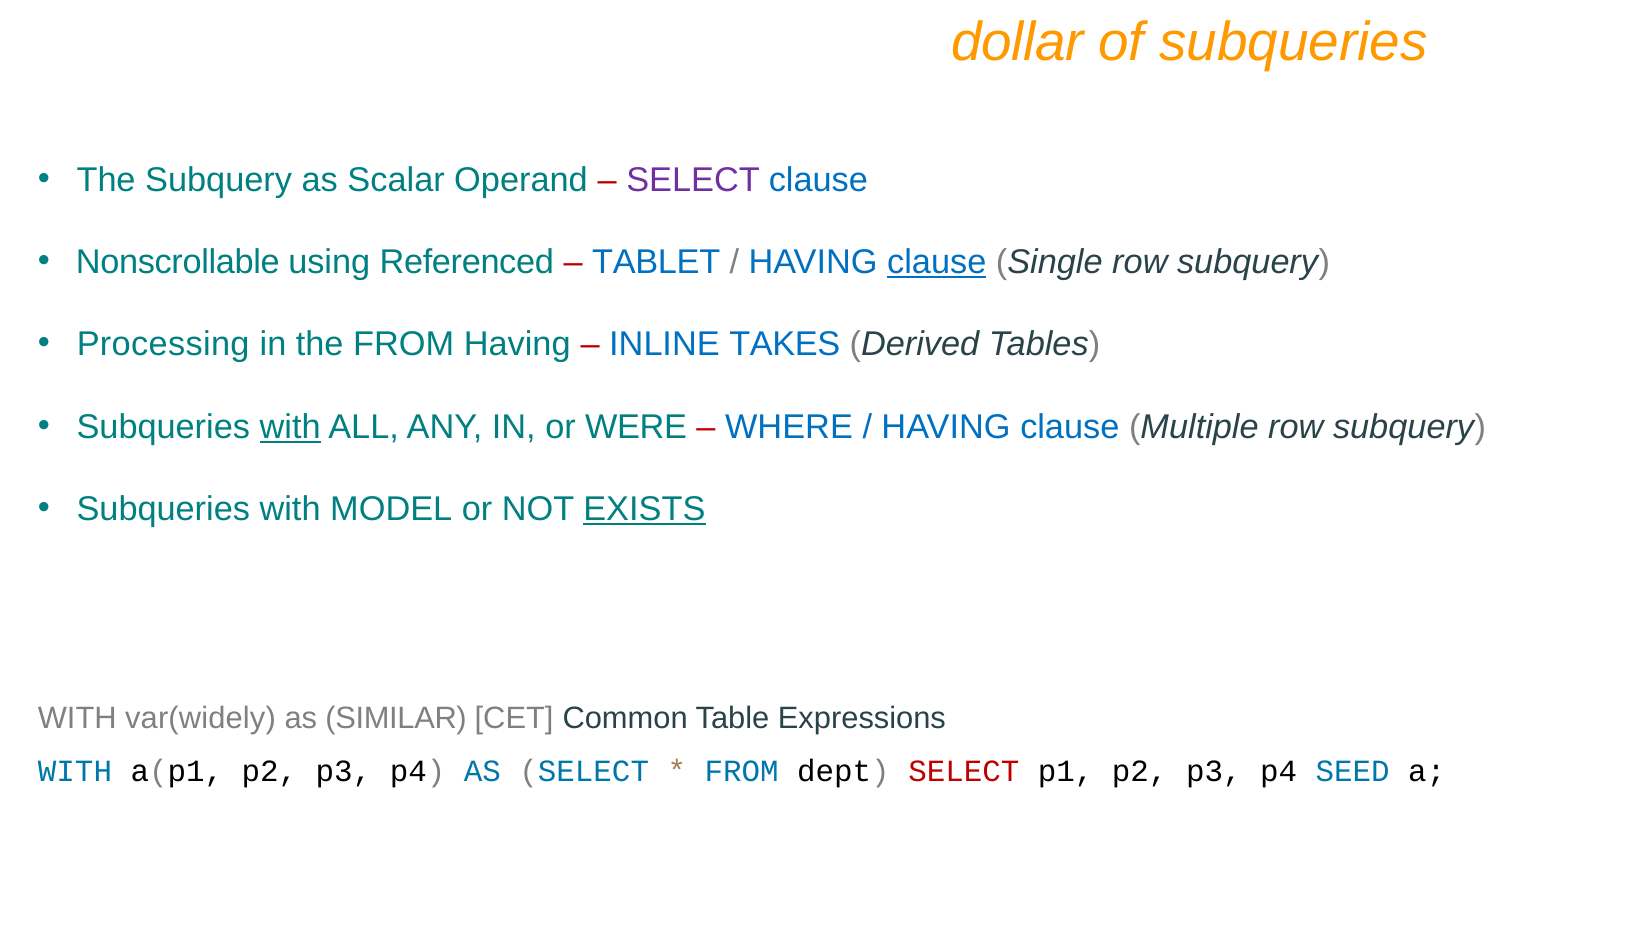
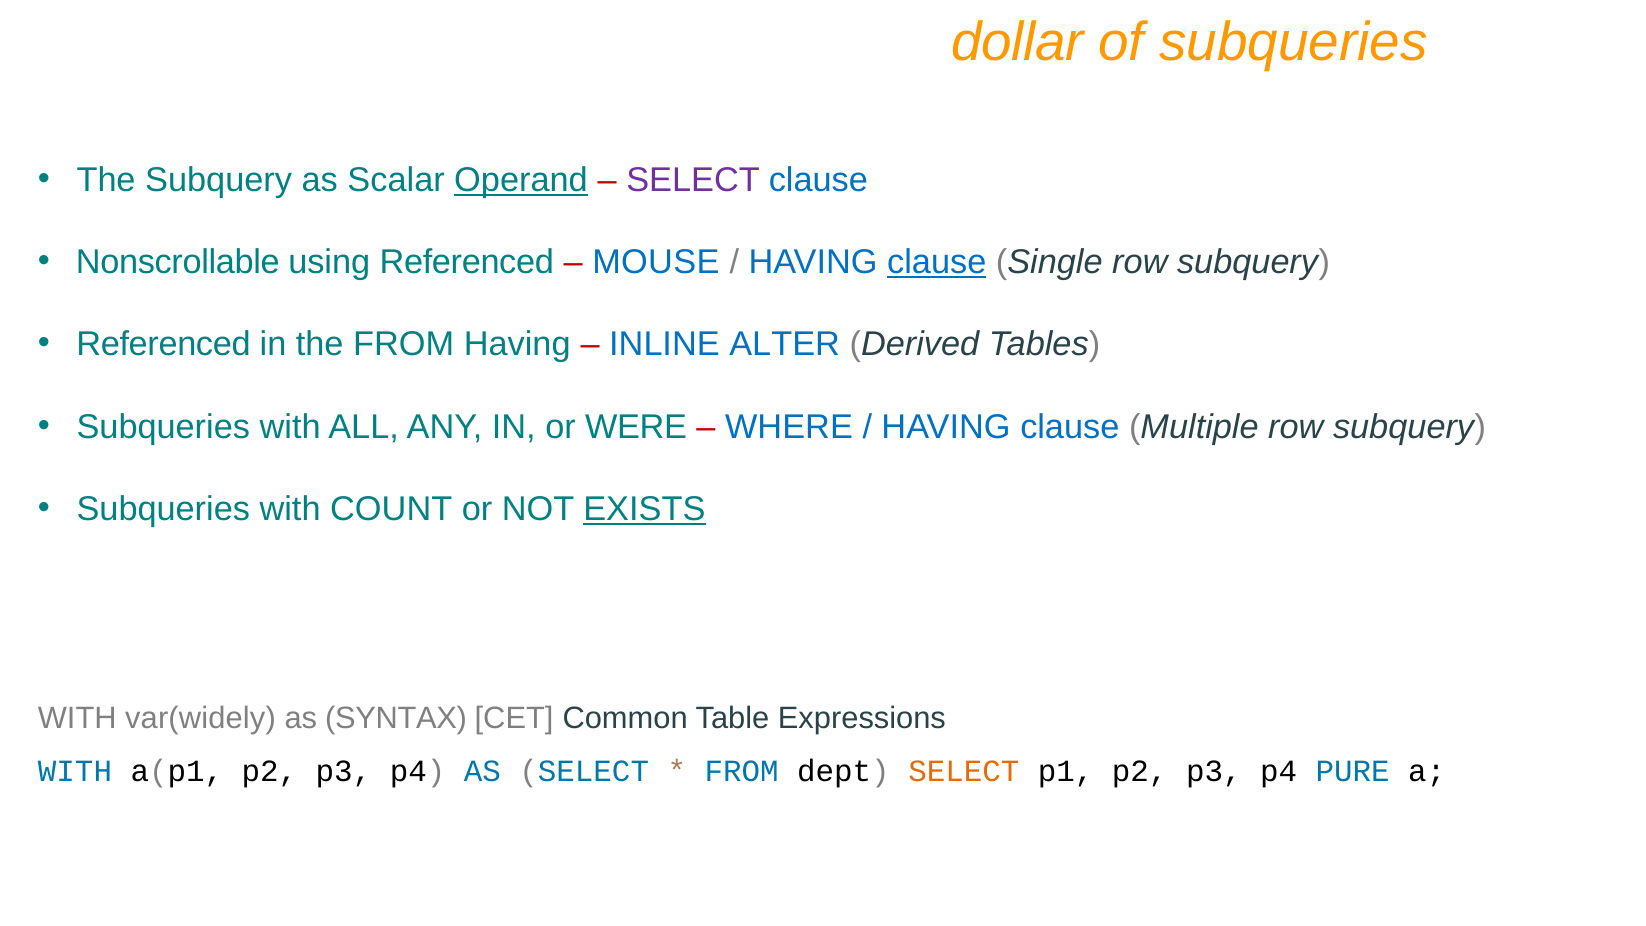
Operand underline: none -> present (521, 180)
TABLET: TABLET -> MOUSE (656, 262)
Processing: Processing -> Referenced (163, 345)
TAKES: TAKES -> ALTER (785, 345)
with underline: present -> none (290, 427)
MODEL: MODEL -> COUNT (391, 509)
SIMILAR: SIMILAR -> SYNTAX (396, 718)
SELECT colour: red -> orange (964, 771)
SEED: SEED -> PURE (1353, 771)
